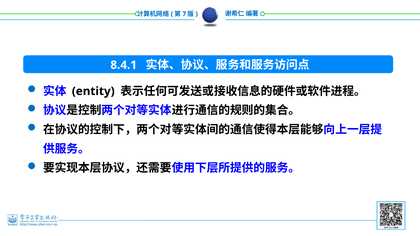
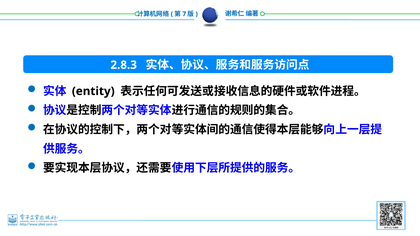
8.4.1: 8.4.1 -> 2.8.3 (124, 65)
